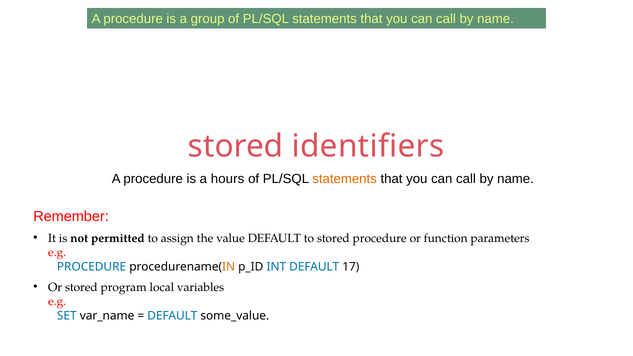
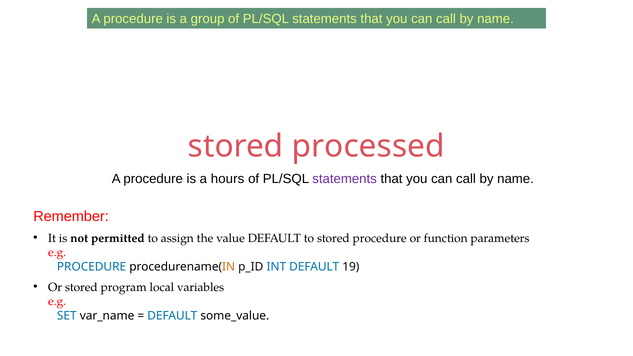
identifiers: identifiers -> processed (368, 146)
statements colour: orange -> purple (345, 179)
17: 17 -> 19 (351, 267)
